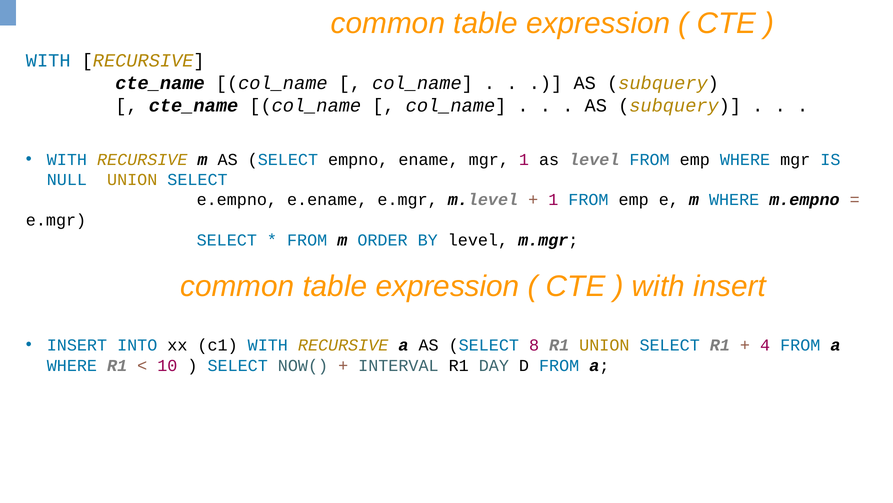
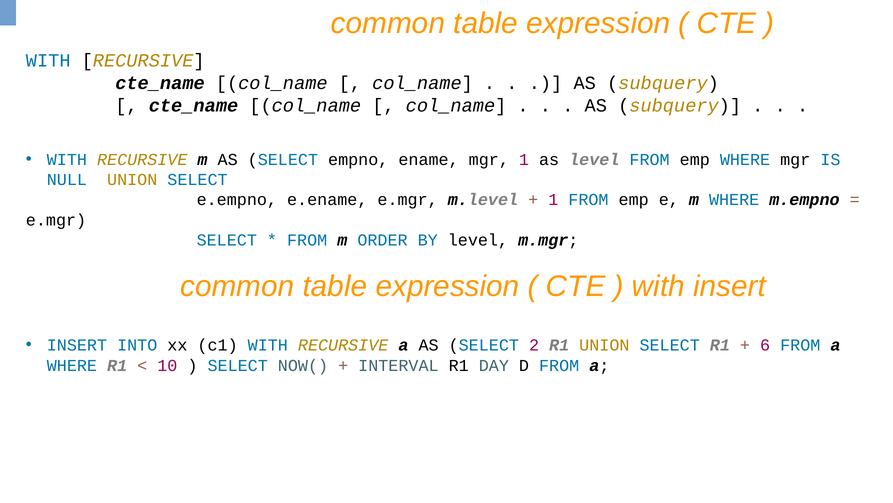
8: 8 -> 2 (534, 345)
4: 4 -> 6 (765, 345)
